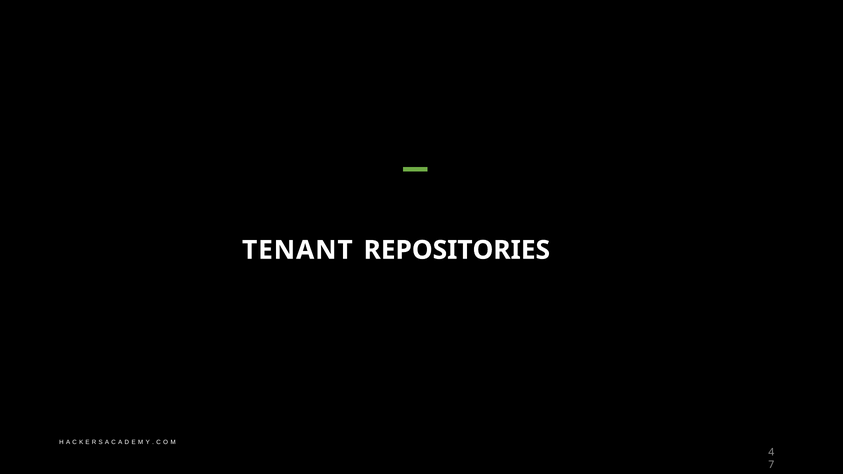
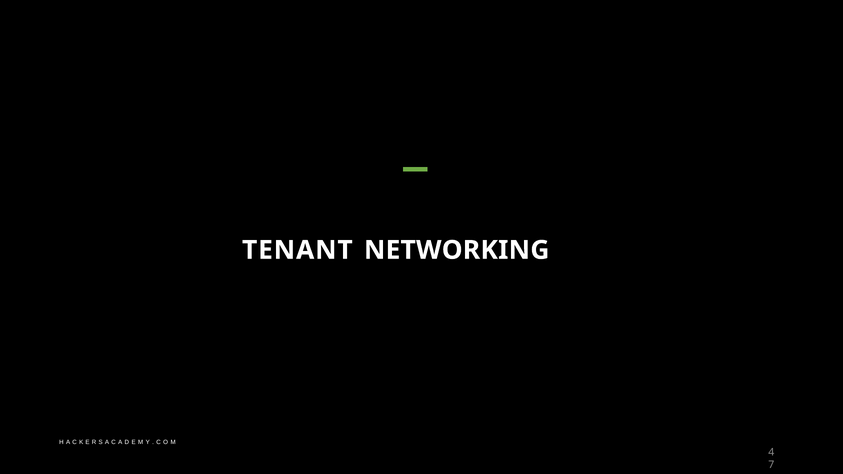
REPOSITORIES: REPOSITORIES -> NETWORKING (457, 250)
